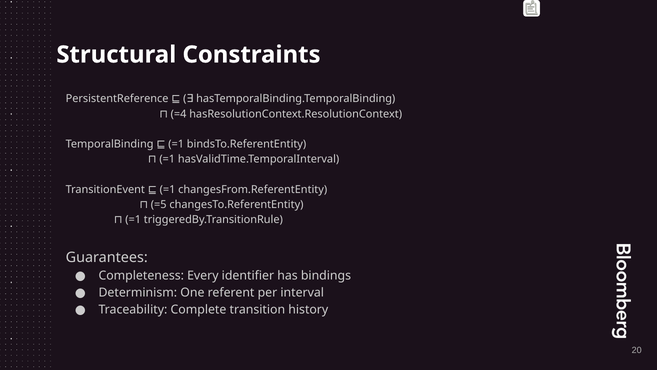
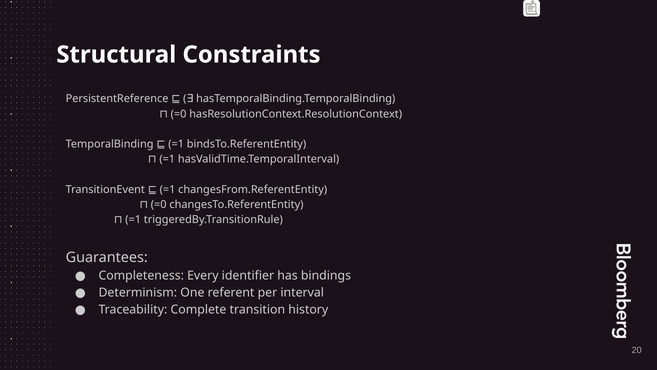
=4: =4 -> =0 (179, 114)
=5: =5 -> =0 (159, 204)
